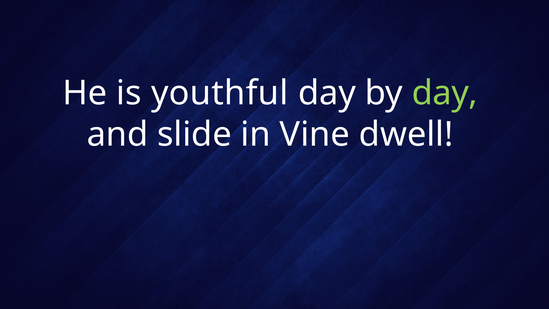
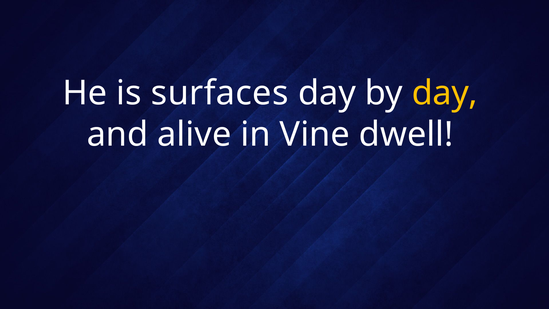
youthful: youthful -> surfaces (220, 93)
day colour: light green -> yellow (445, 93)
slide: slide -> alive (194, 134)
